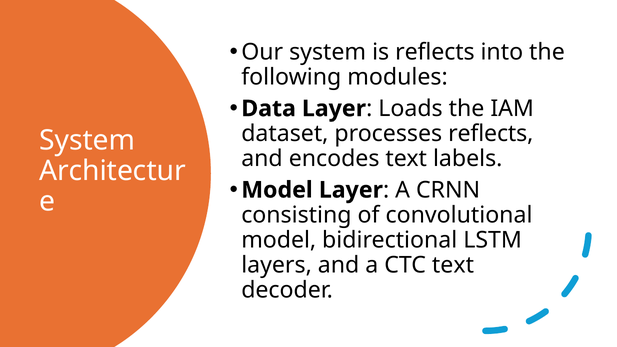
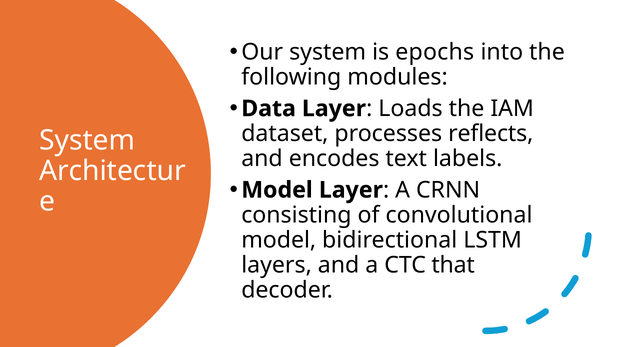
is reflects: reflects -> epochs (435, 52)
CTC text: text -> that (453, 265)
